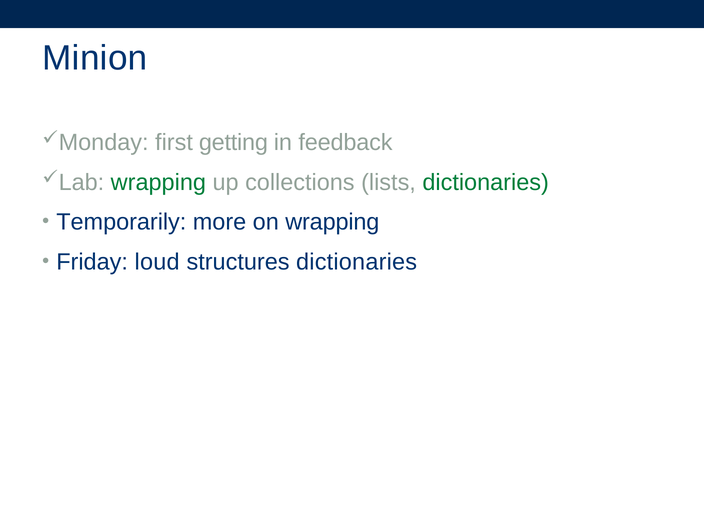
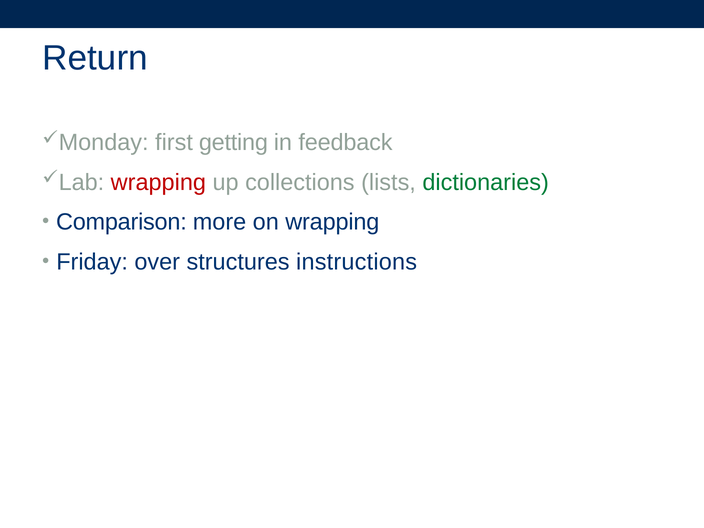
Minion: Minion -> Return (95, 58)
wrapping colour: green -> red (158, 182)
Temporarily: Temporarily -> Comparison (121, 222)
loud: loud -> over (157, 262)
structures dictionaries: dictionaries -> instructions (357, 262)
